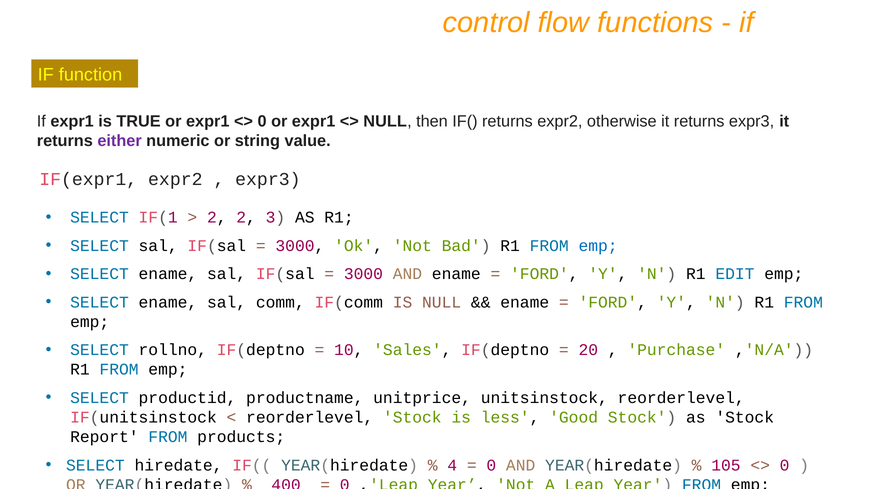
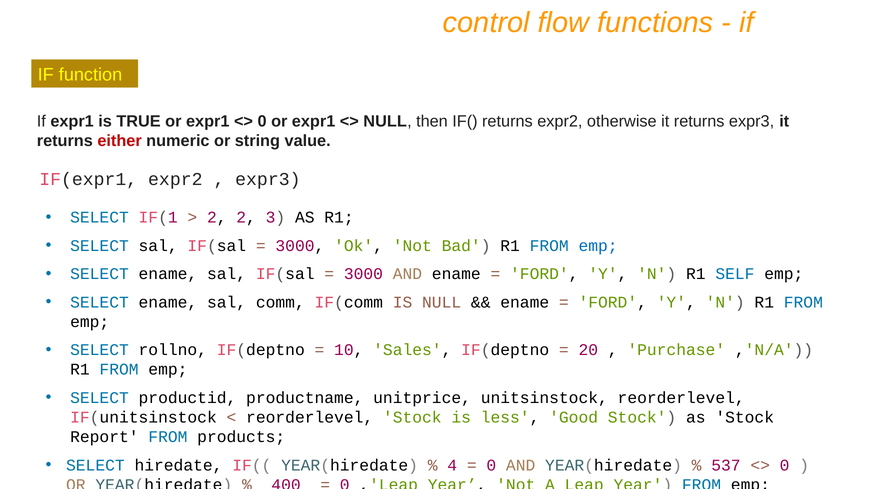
either colour: purple -> red (120, 141)
EDIT: EDIT -> SELF (735, 274)
105: 105 -> 537 (726, 465)
